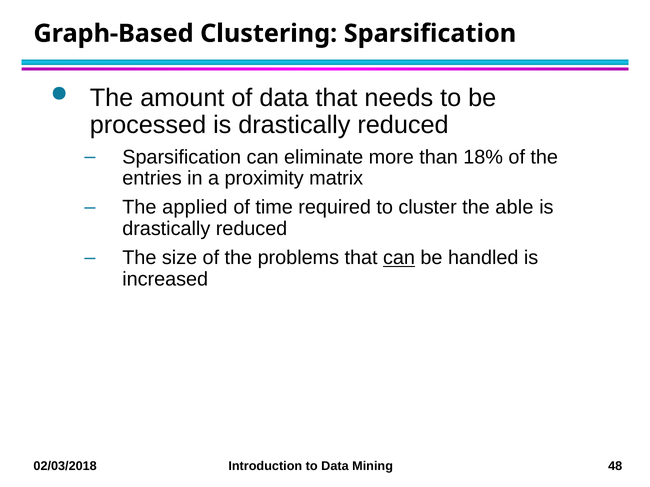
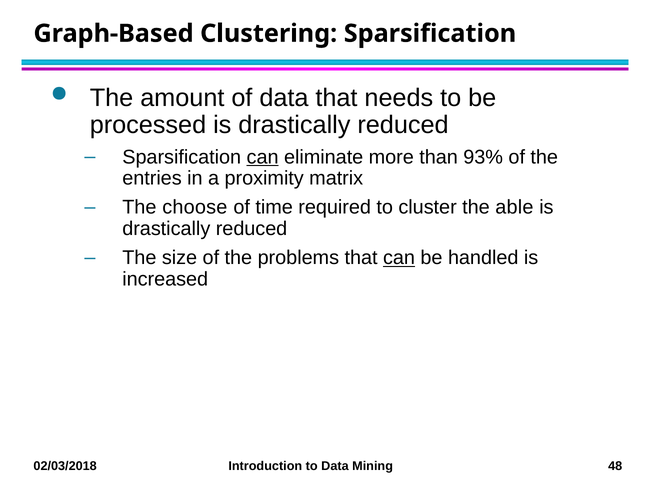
can underline: none -> present (263, 157)
18%: 18% -> 93% (483, 157)
applied: applied -> choose (195, 208)
